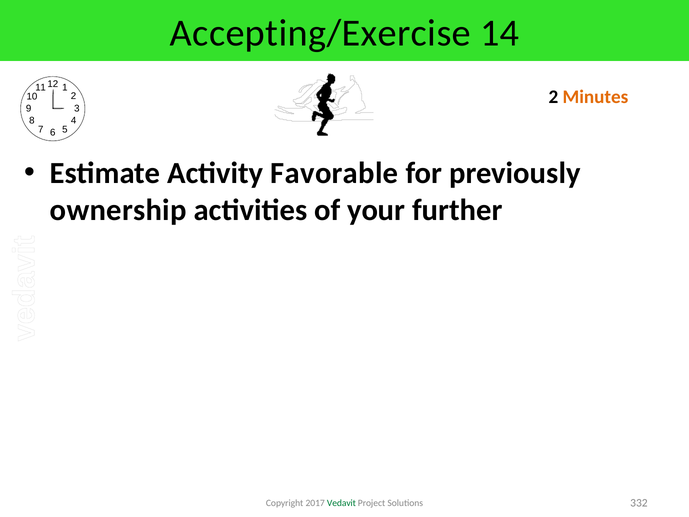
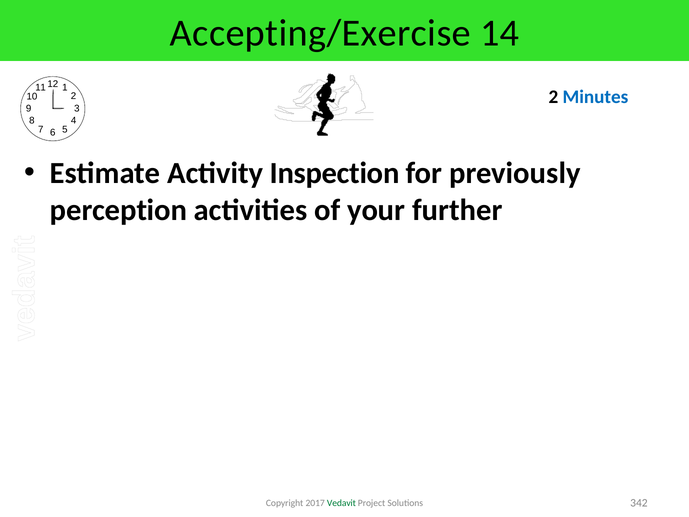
Minutes colour: orange -> blue (595, 97)
Favorable: Favorable -> Inspection (335, 173)
ownership: ownership -> perception (119, 210)
332: 332 -> 342 (639, 503)
